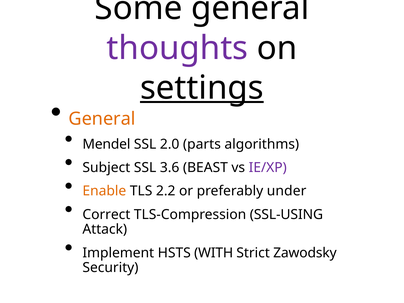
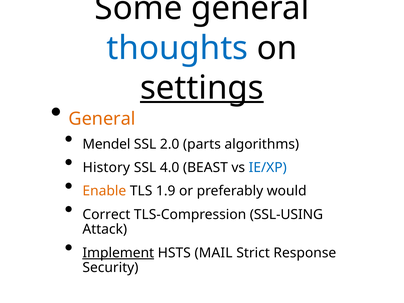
thoughts colour: purple -> blue (177, 48)
Subject: Subject -> History (106, 168)
3.6: 3.6 -> 4.0 (170, 168)
IE/XP colour: purple -> blue (268, 168)
2.2: 2.2 -> 1.9 (166, 191)
under: under -> would (287, 191)
Implement underline: none -> present (118, 253)
WITH: WITH -> MAIL (214, 253)
Zawodsky: Zawodsky -> Response (305, 253)
